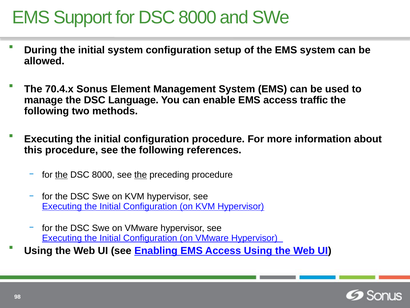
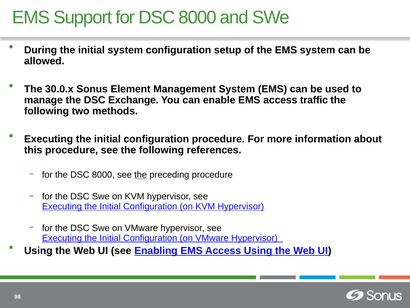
70.4.x: 70.4.x -> 30.0.x (59, 89)
Language: Language -> Exchange (133, 100)
the underline: present -> none (61, 175)
